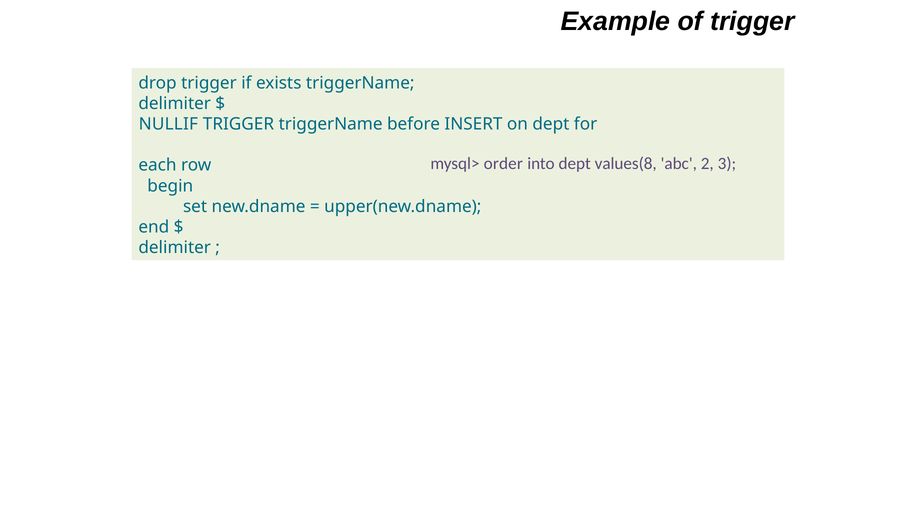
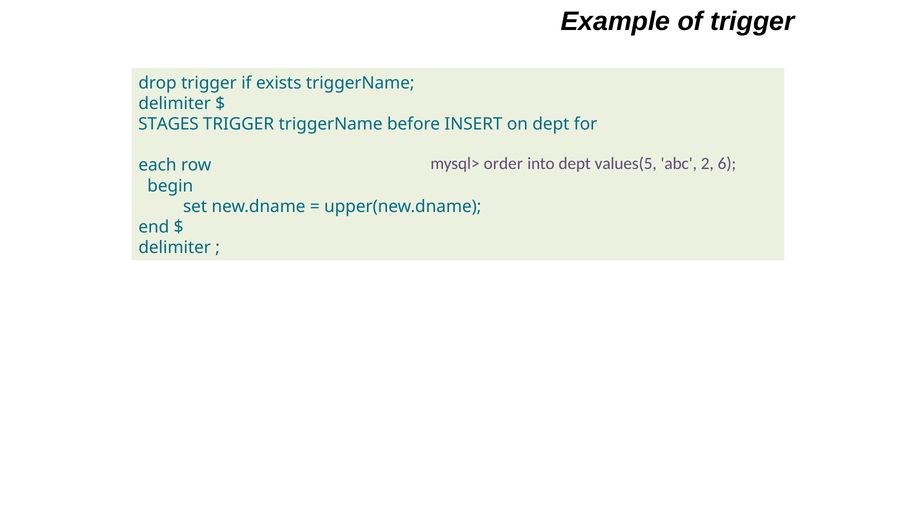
NULLIF: NULLIF -> STAGES (168, 124)
values(8: values(8 -> values(5 (626, 164)
3: 3 -> 6 (727, 164)
